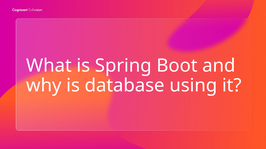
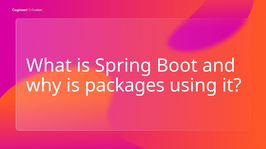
database: database -> packages (125, 86)
